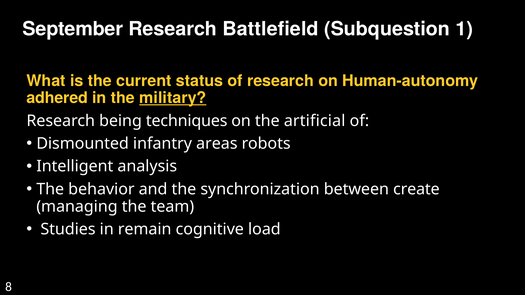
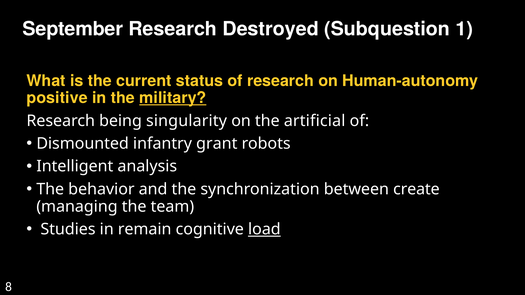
Battlefield: Battlefield -> Destroyed (271, 29)
adhered: adhered -> positive (57, 98)
techniques: techniques -> singularity (187, 121)
areas: areas -> grant (217, 144)
load underline: none -> present (264, 229)
